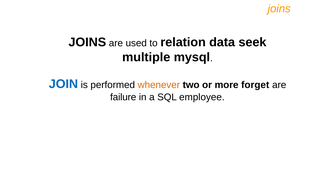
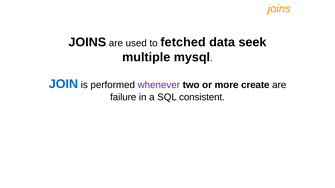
relation: relation -> fetched (183, 42)
whenever colour: orange -> purple (159, 85)
forget: forget -> create (255, 85)
employee: employee -> consistent (202, 97)
